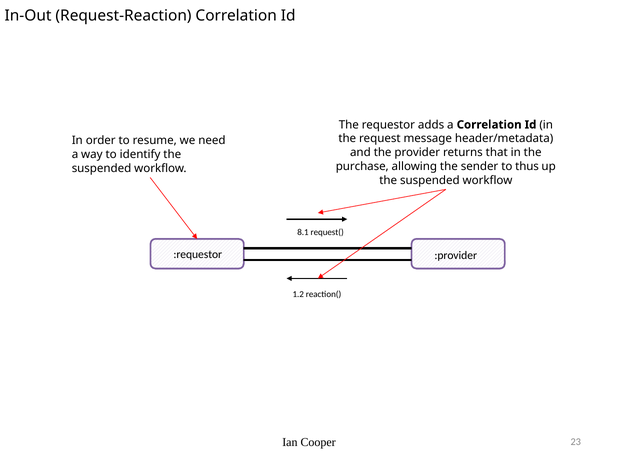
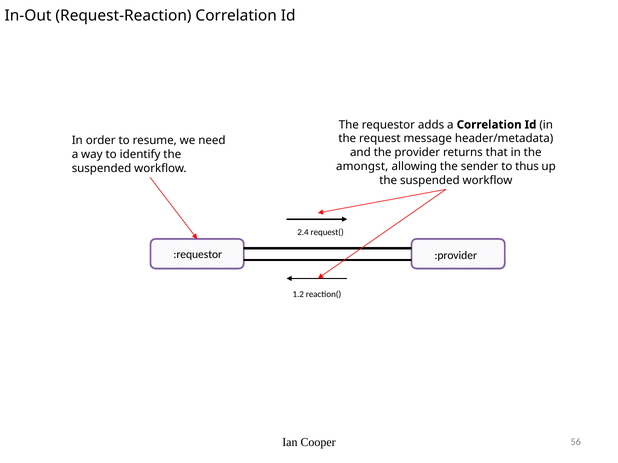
purchase: purchase -> amongst (362, 167)
8.1: 8.1 -> 2.4 (303, 233)
23: 23 -> 56 (576, 443)
